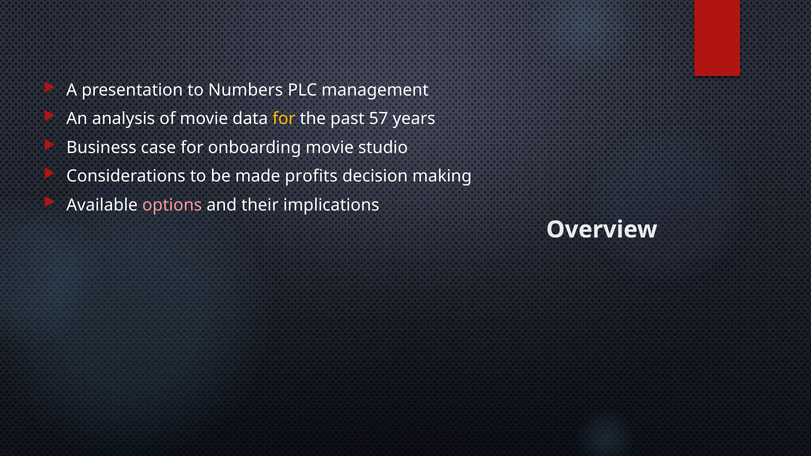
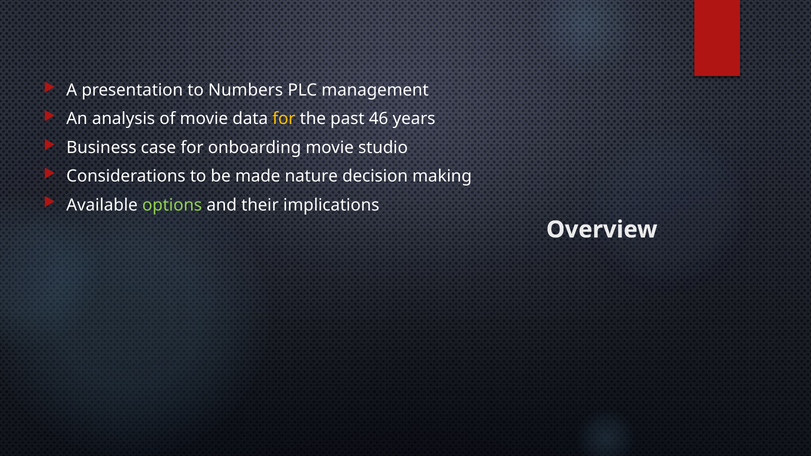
57: 57 -> 46 (379, 119)
profits: profits -> nature (311, 176)
options colour: pink -> light green (172, 205)
